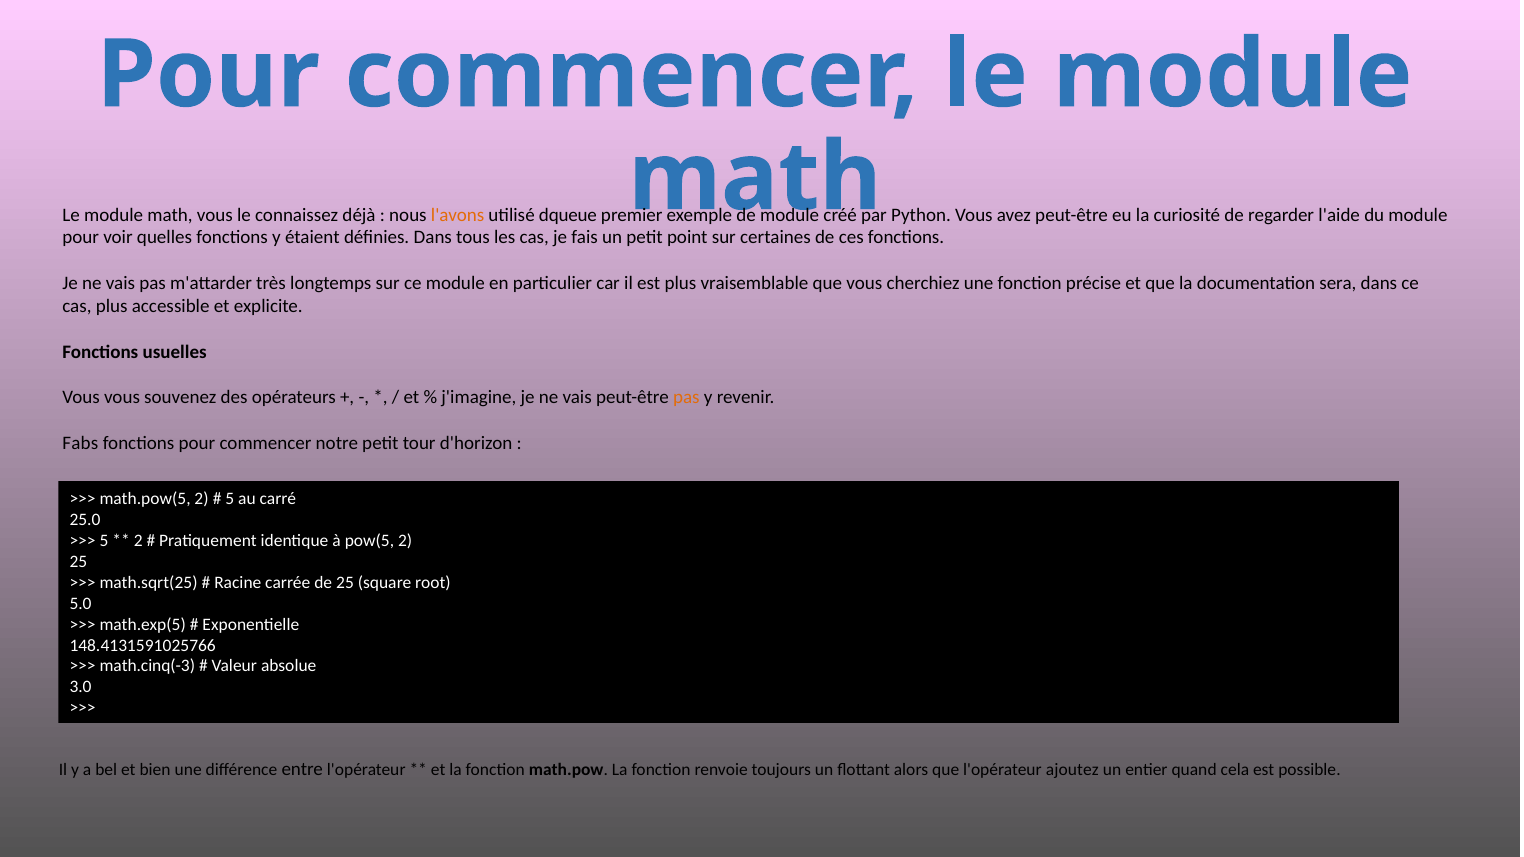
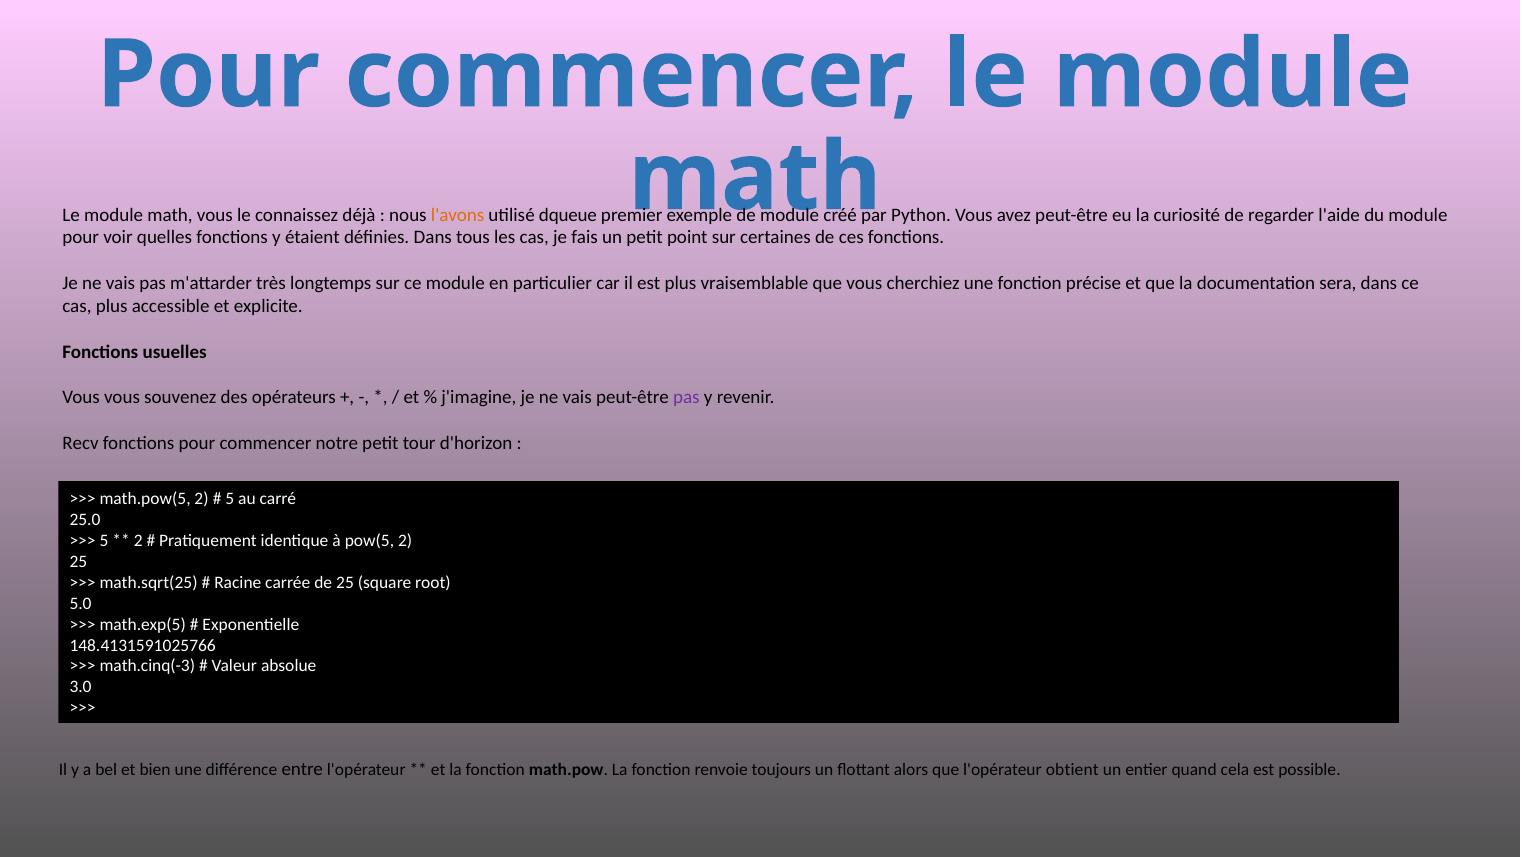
pas colour: orange -> purple (686, 398)
Fabs: Fabs -> Recv (81, 443)
ajoutez: ajoutez -> obtient (1072, 770)
